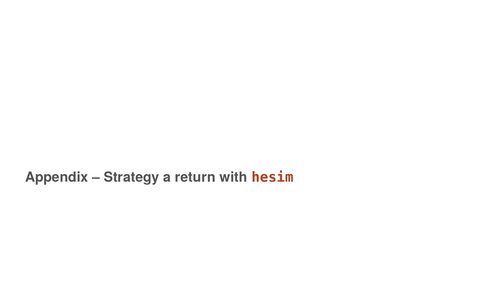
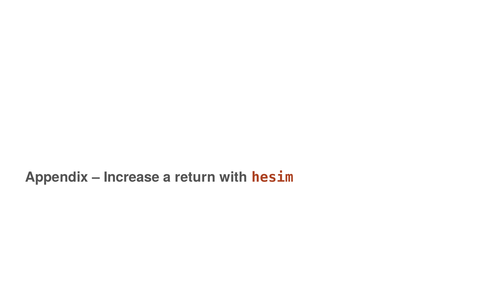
Strategy: Strategy -> Increase (132, 178)
